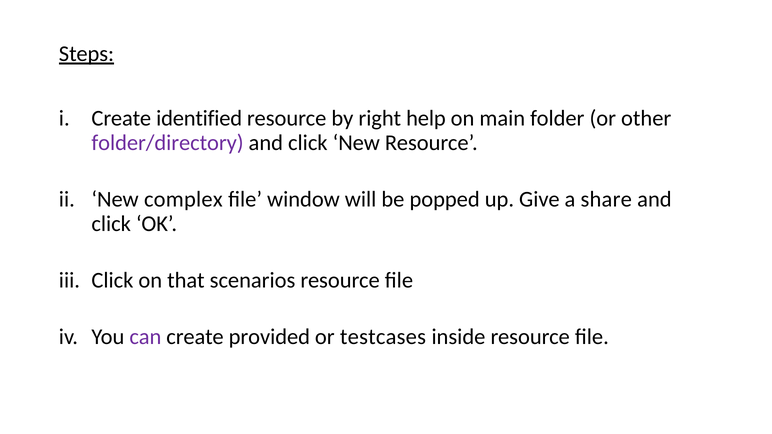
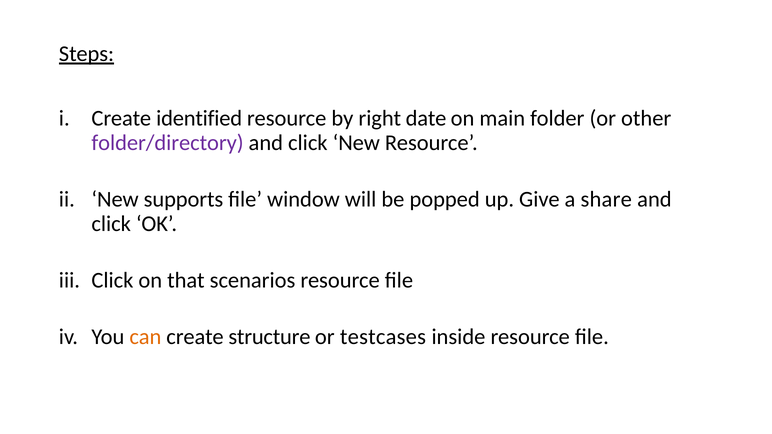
help: help -> date (426, 119)
complex: complex -> supports (183, 199)
can colour: purple -> orange (145, 337)
provided: provided -> structure (269, 337)
